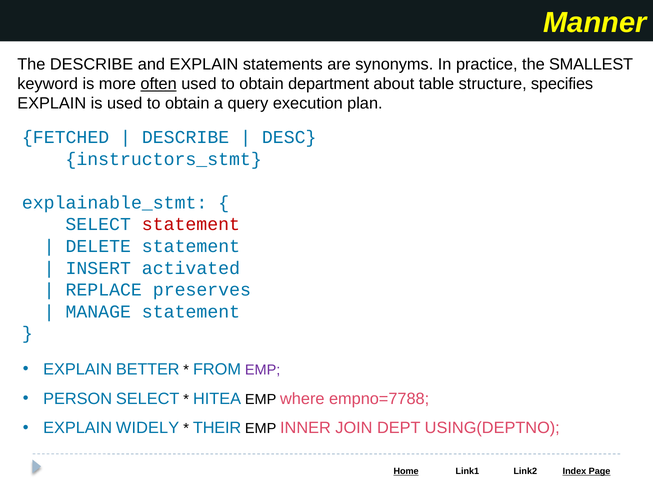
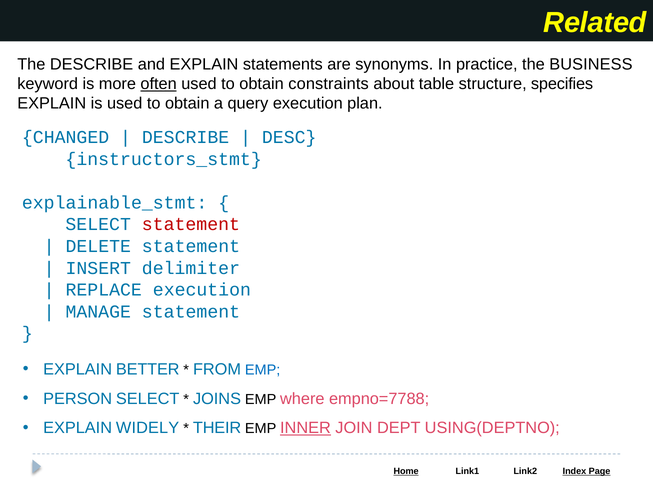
Manner: Manner -> Related (595, 23)
SMALLEST: SMALLEST -> BUSINESS (591, 64)
department: department -> constraints (329, 84)
FETCHED: FETCHED -> CHANGED (66, 137)
activated: activated -> delimiter (191, 268)
REPLACE preserves: preserves -> execution (202, 290)
EMP colour: purple -> blue (263, 370)
HITEA: HITEA -> JOINS (217, 398)
INNER underline: none -> present (305, 428)
